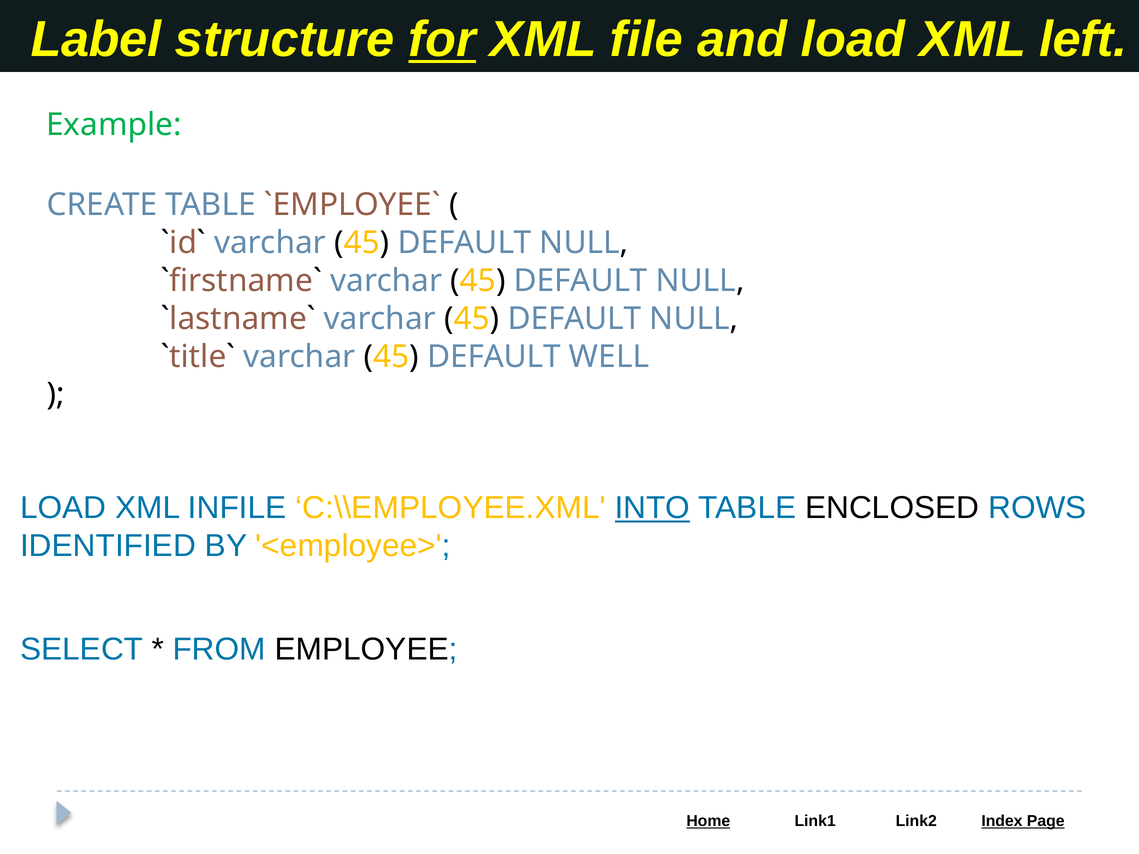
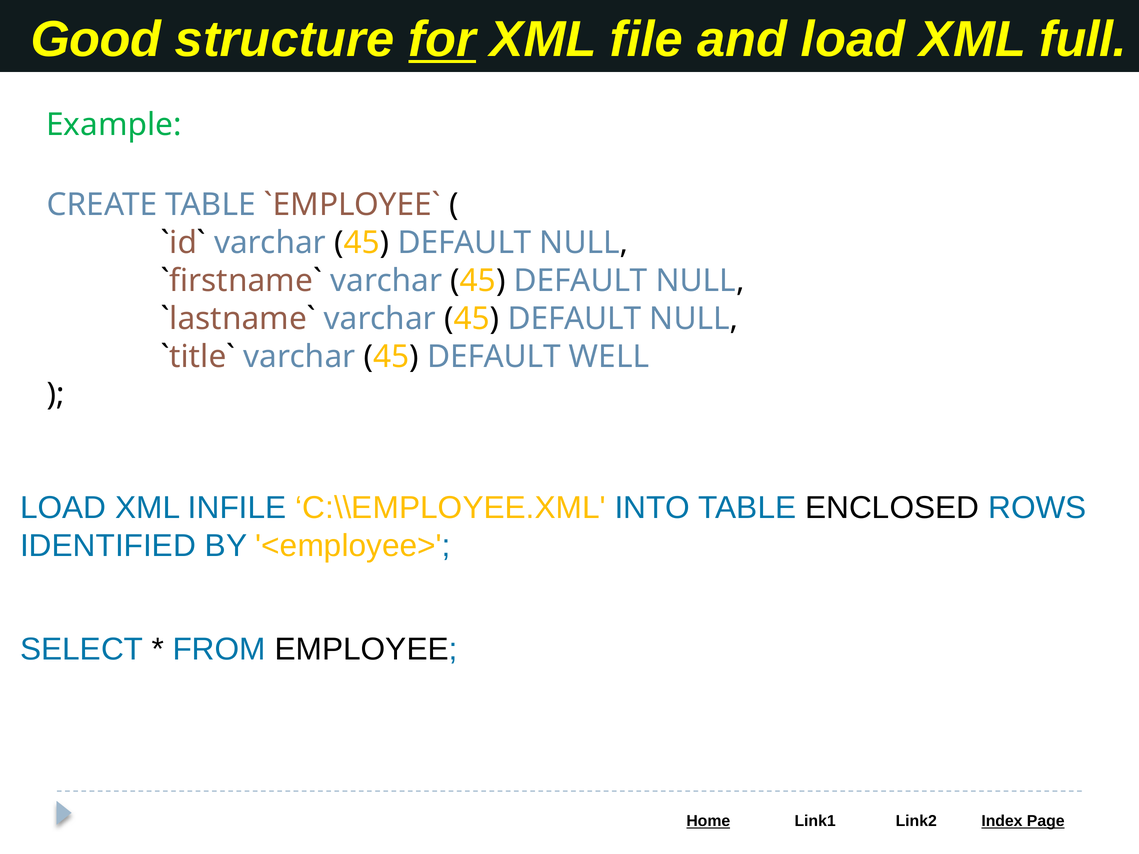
Label: Label -> Good (96, 40)
left: left -> full (1083, 40)
INTO underline: present -> none (652, 508)
